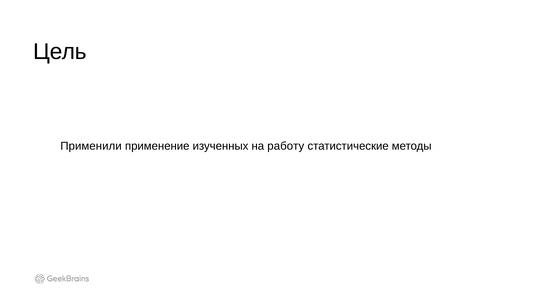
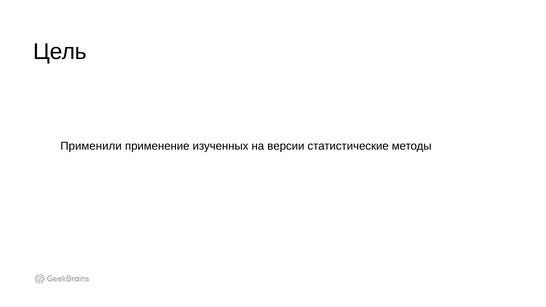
работу: работу -> версии (286, 146)
